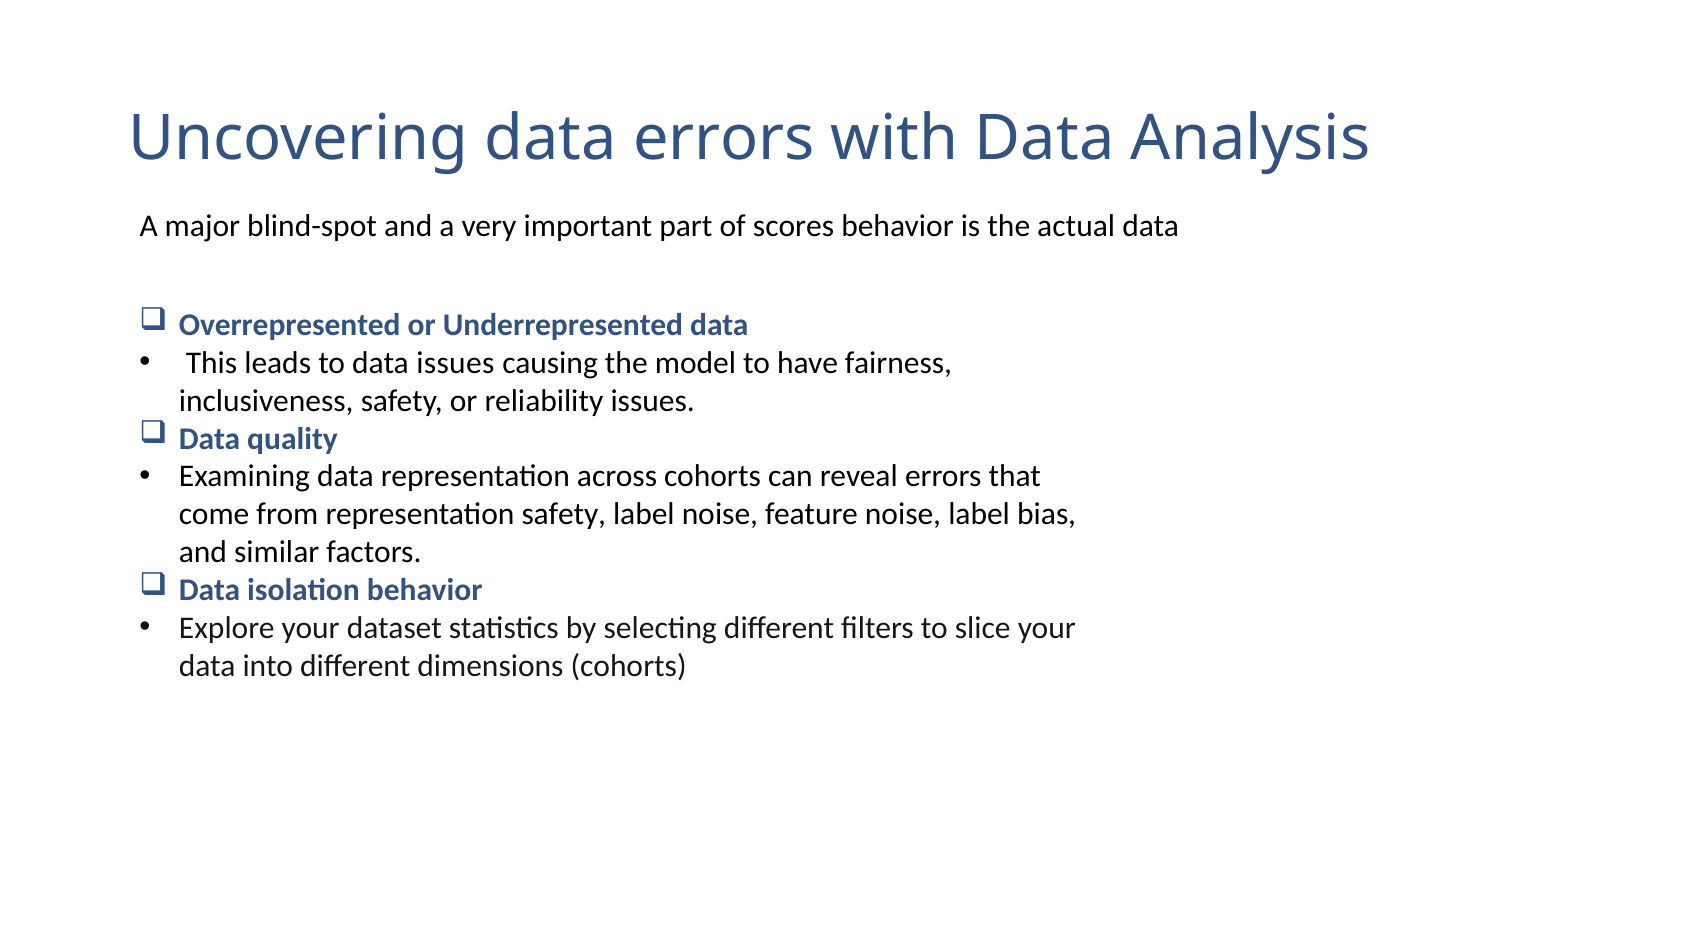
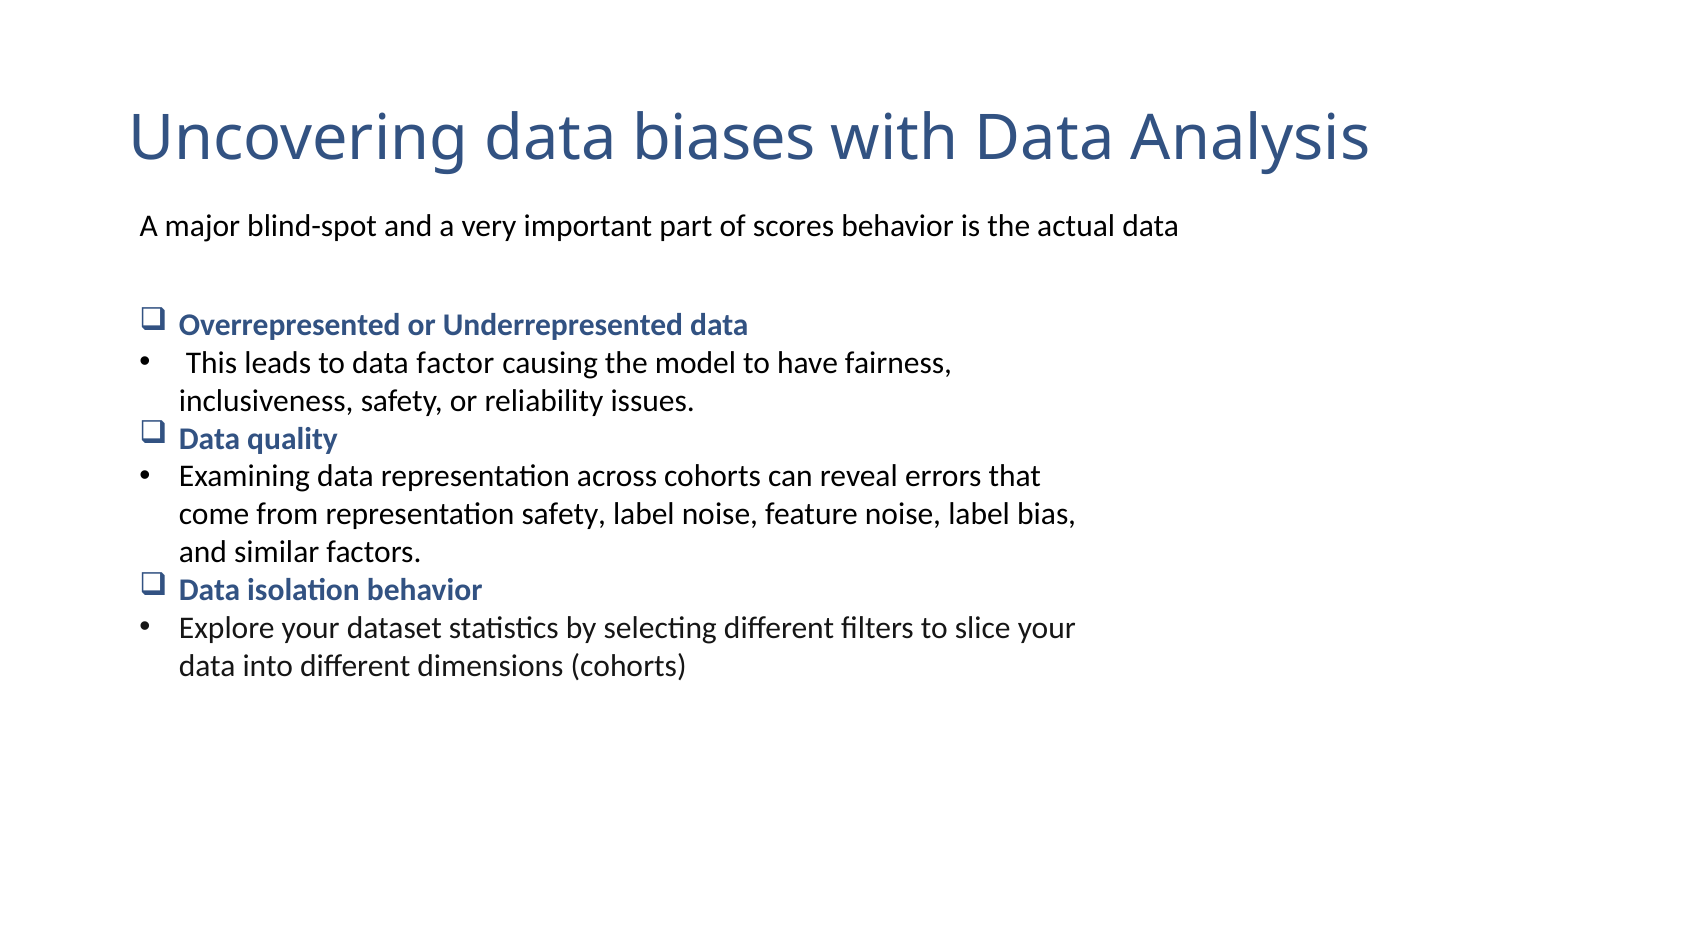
data errors: errors -> biases (724, 139)
data issues: issues -> factor (455, 363)
